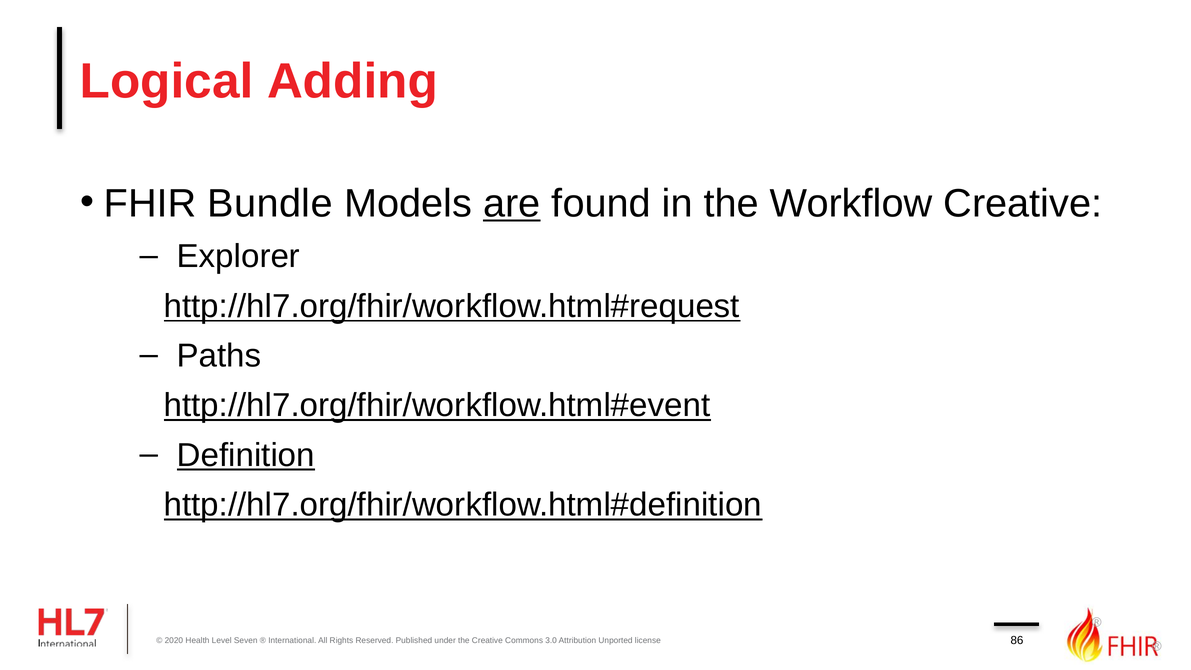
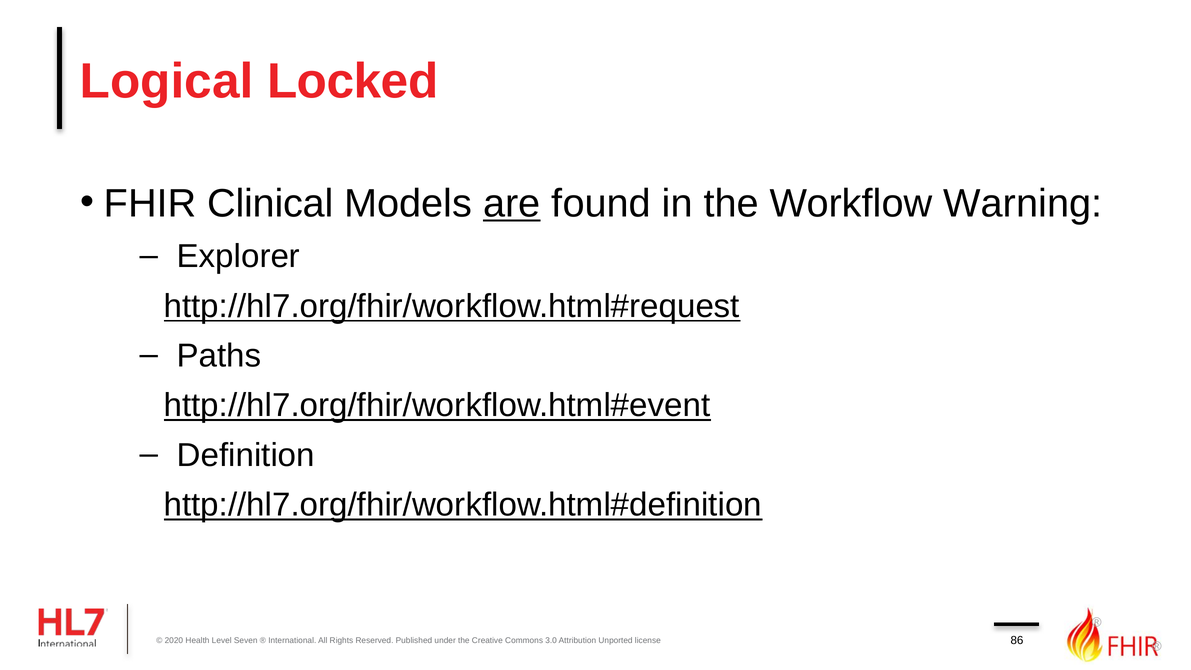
Adding: Adding -> Locked (353, 81)
Bundle: Bundle -> Clinical (270, 203)
Workflow Creative: Creative -> Warning (1023, 203)
Definition underline: present -> none (246, 455)
